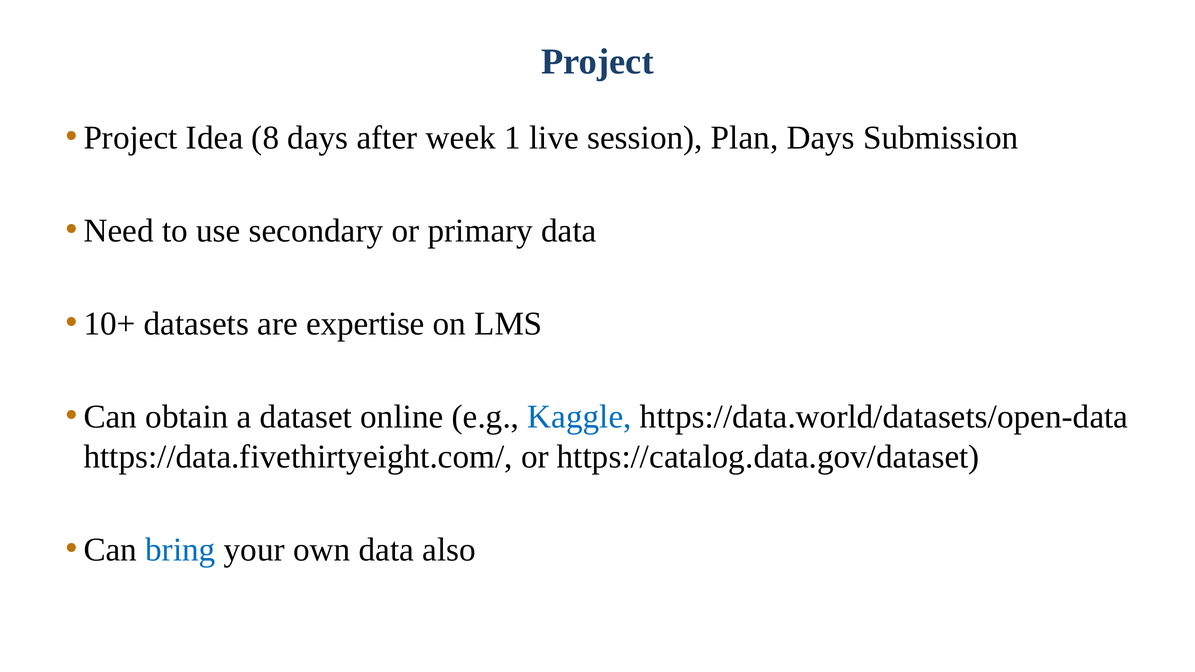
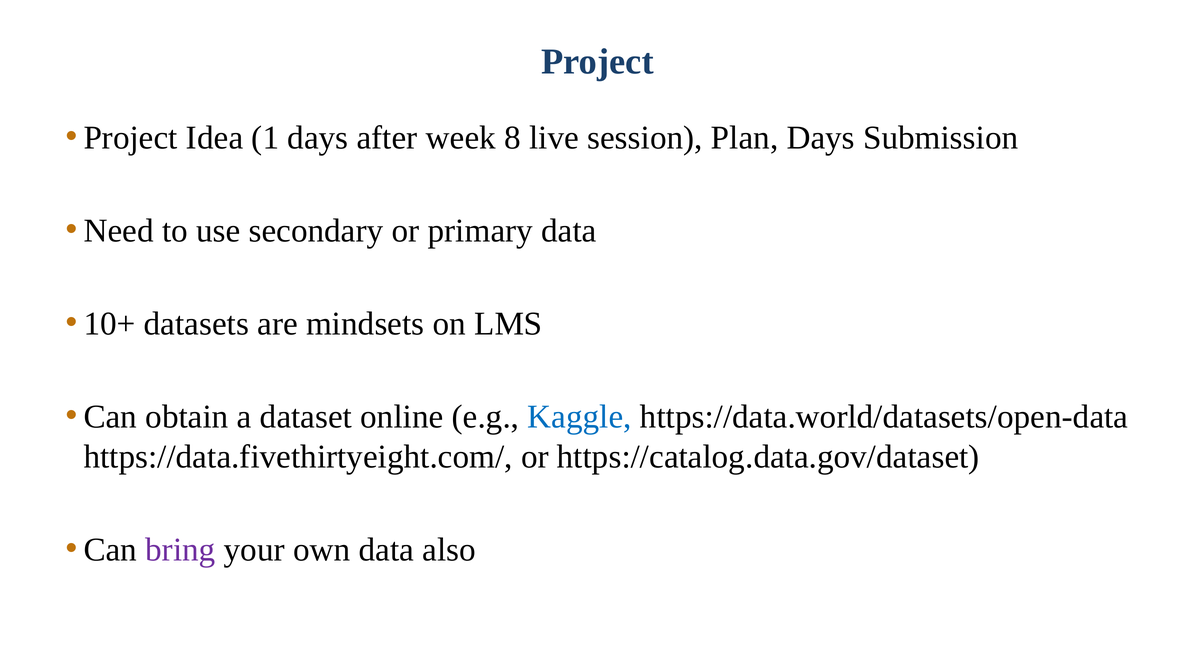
8: 8 -> 1 (265, 138)
1: 1 -> 8 (513, 138)
expertise: expertise -> mindsets (365, 324)
bring colour: blue -> purple (180, 550)
